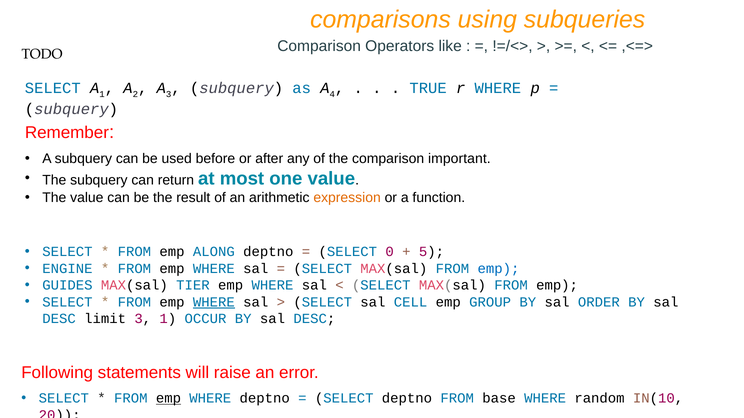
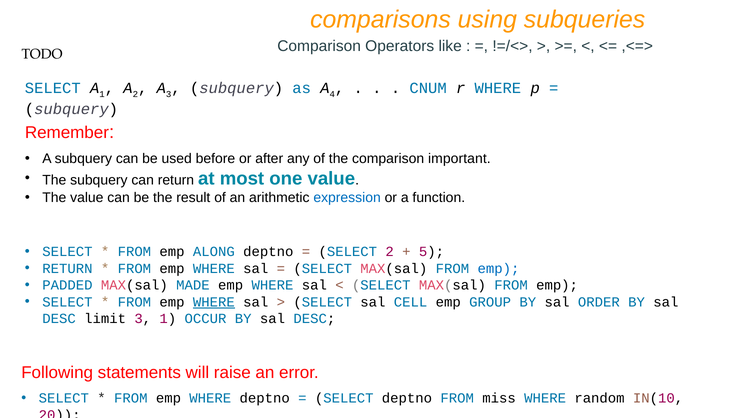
TRUE: TRUE -> CNUM (428, 88)
expression colour: orange -> blue (347, 198)
SELECT 0: 0 -> 2 (390, 252)
ENGINE: ENGINE -> RETURN (67, 269)
GUIDES: GUIDES -> PADDED (67, 286)
TIER: TIER -> MADE (193, 286)
emp underline: present -> none (168, 399)
base: base -> miss (499, 399)
